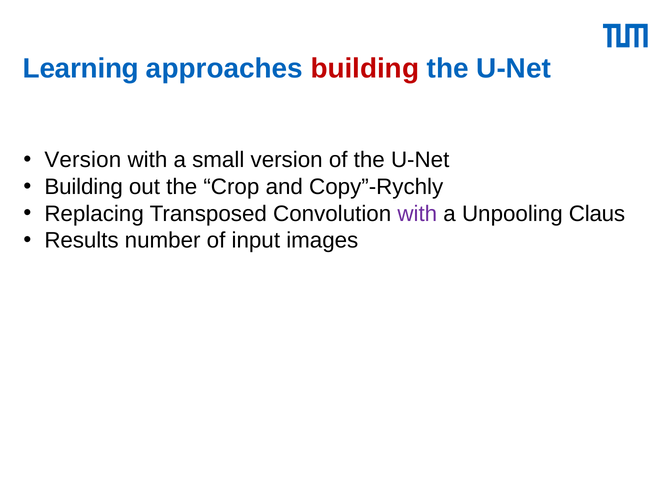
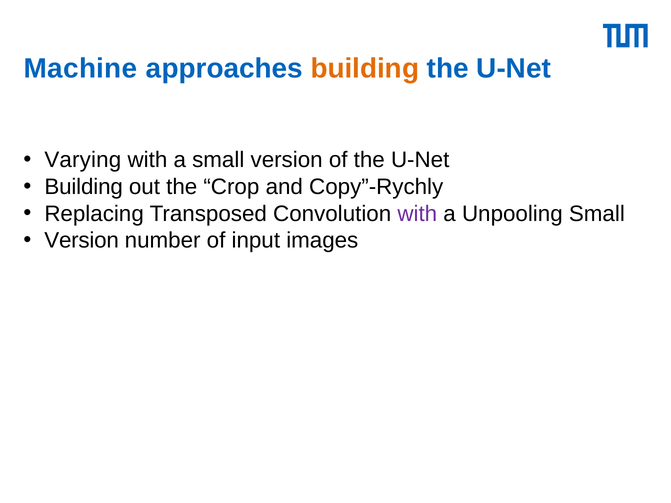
Learning: Learning -> Machine (81, 69)
building colour: red -> orange (365, 69)
Version: Version -> Varying (83, 160)
Unpooling Claus: Claus -> Small (597, 214)
Results: Results -> Version (82, 241)
